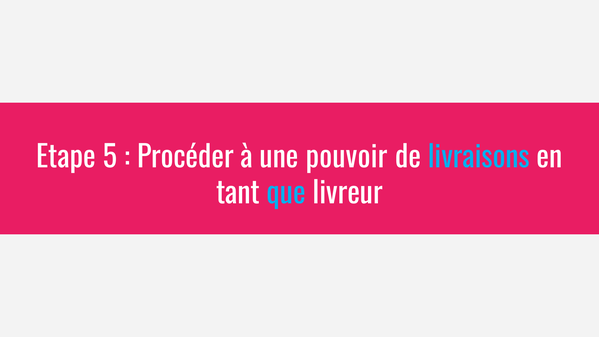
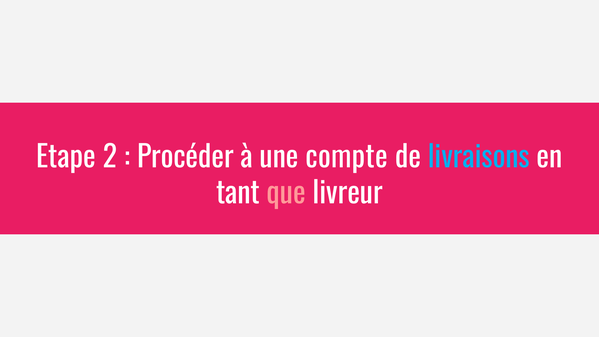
5: 5 -> 2 (110, 158)
pouvoir: pouvoir -> compte (347, 158)
que colour: light blue -> pink (286, 194)
